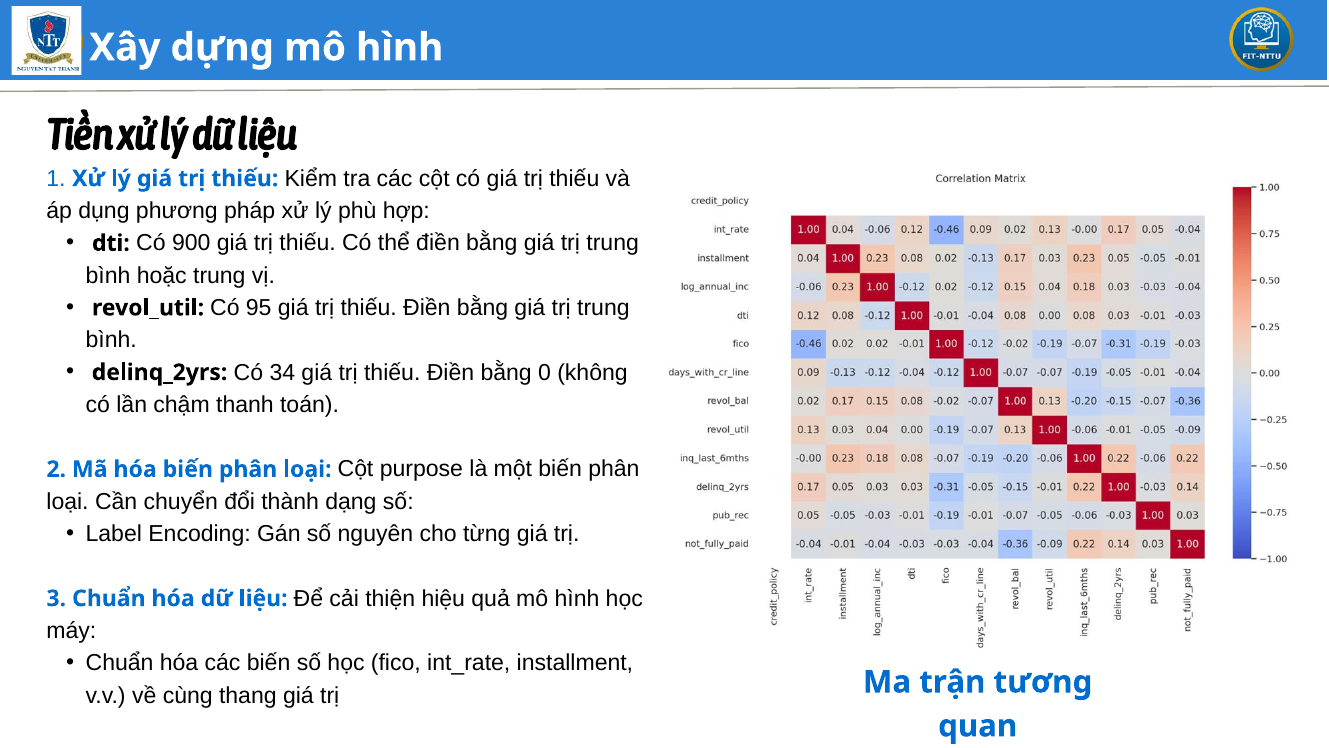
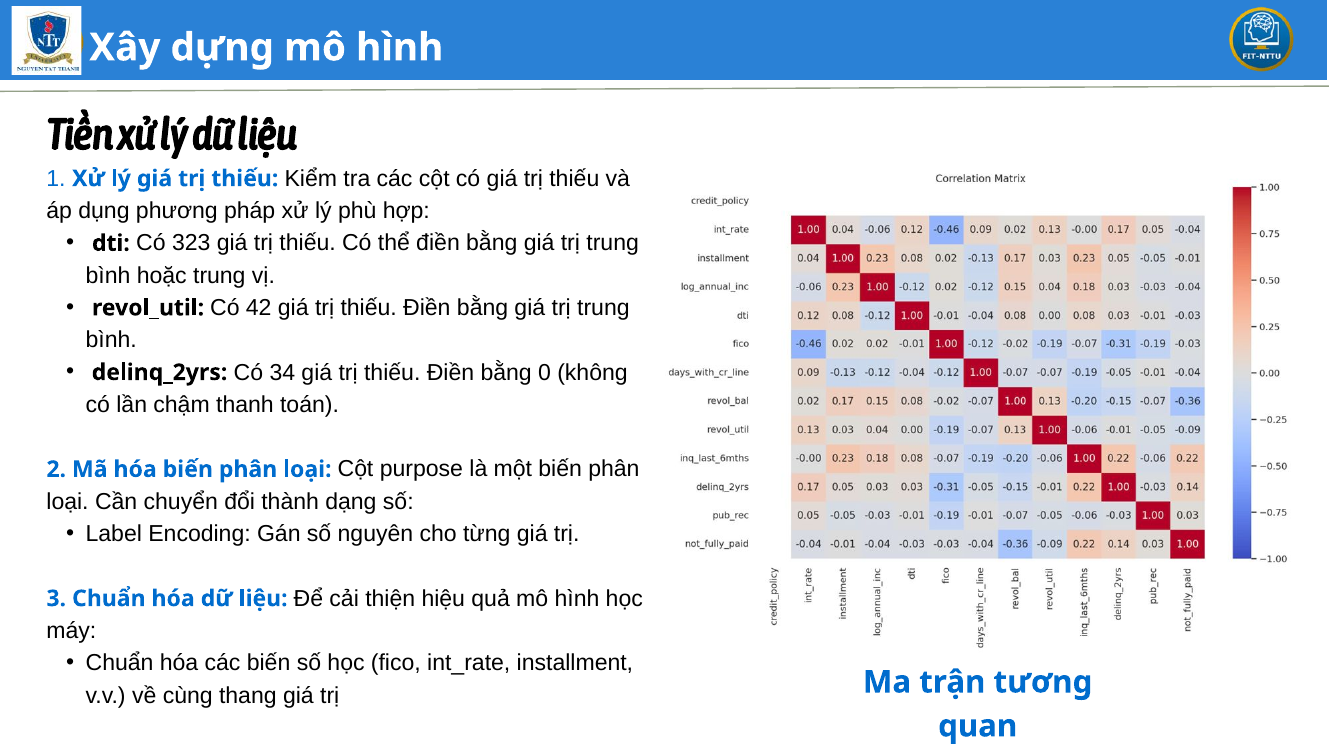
900: 900 -> 323 (191, 243)
95: 95 -> 42 (259, 308)
